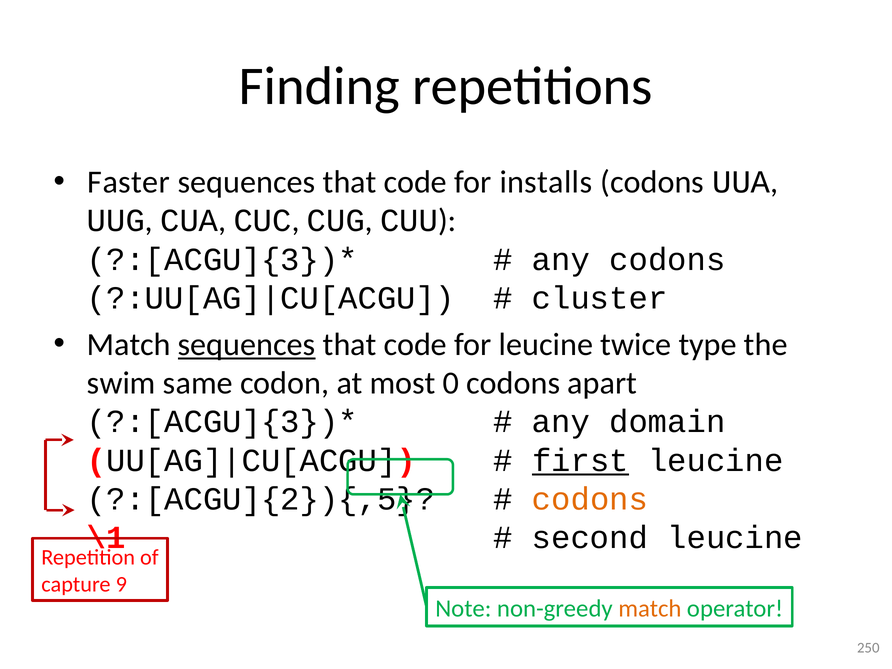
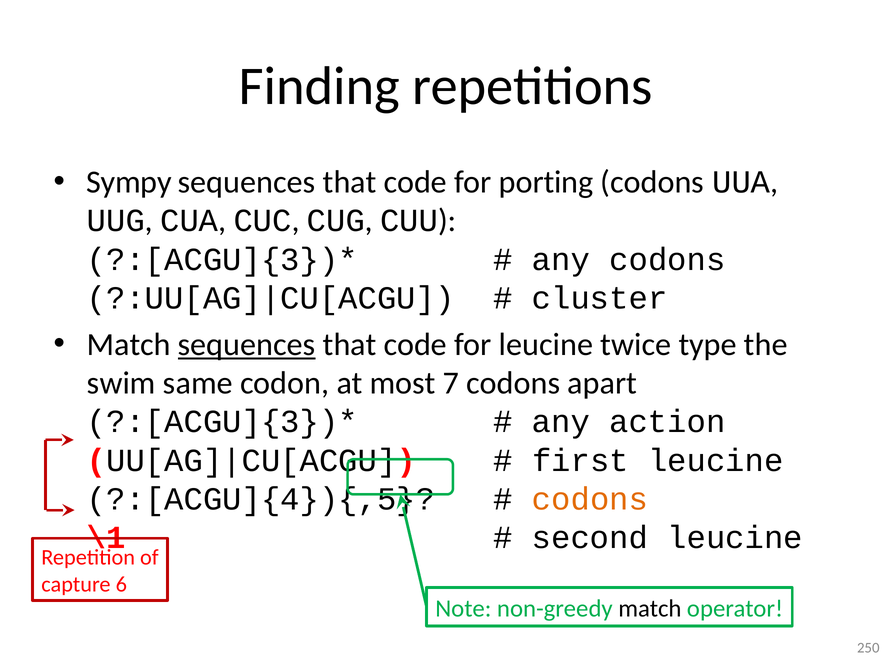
Faster: Faster -> Sympy (129, 182)
installs: installs -> porting (546, 182)
0: 0 -> 7 (451, 383)
domain: domain -> action (667, 422)
first underline: present -> none (580, 460)
?:[ACGU]{2}){,5: ?:[ACGU]{2}){,5 -> ?:[ACGU]{4}){,5 (261, 499)
9: 9 -> 6 (121, 584)
match colour: orange -> black (650, 608)
